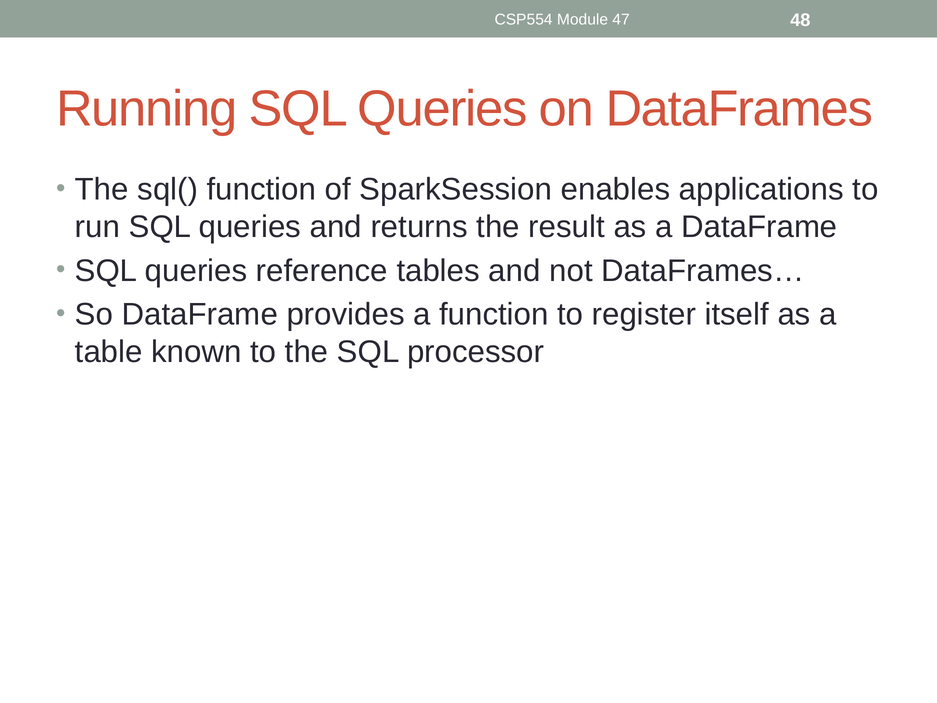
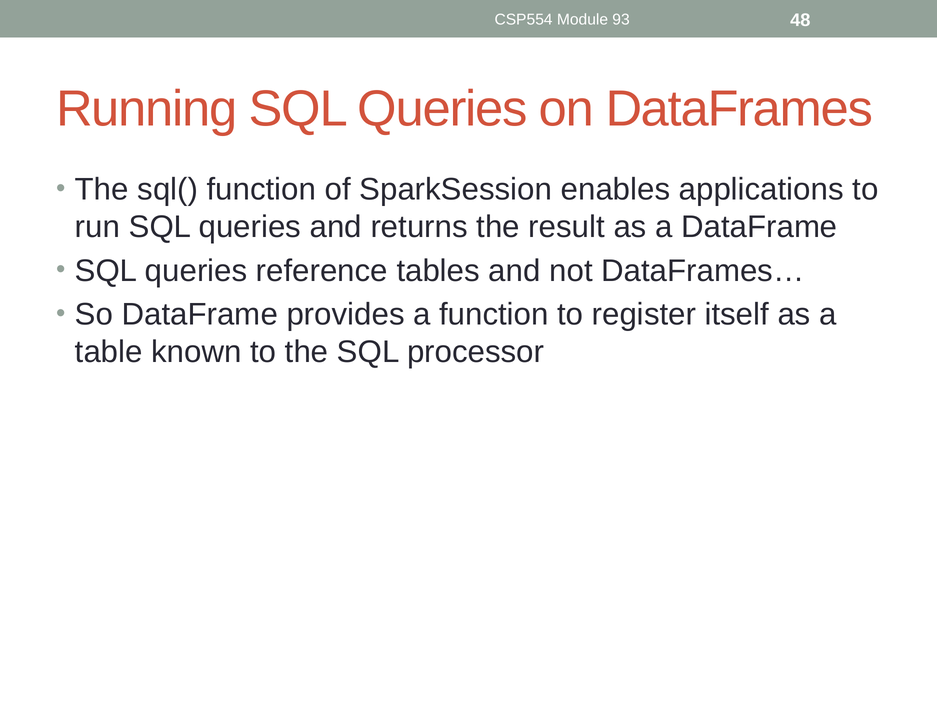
47: 47 -> 93 (621, 20)
